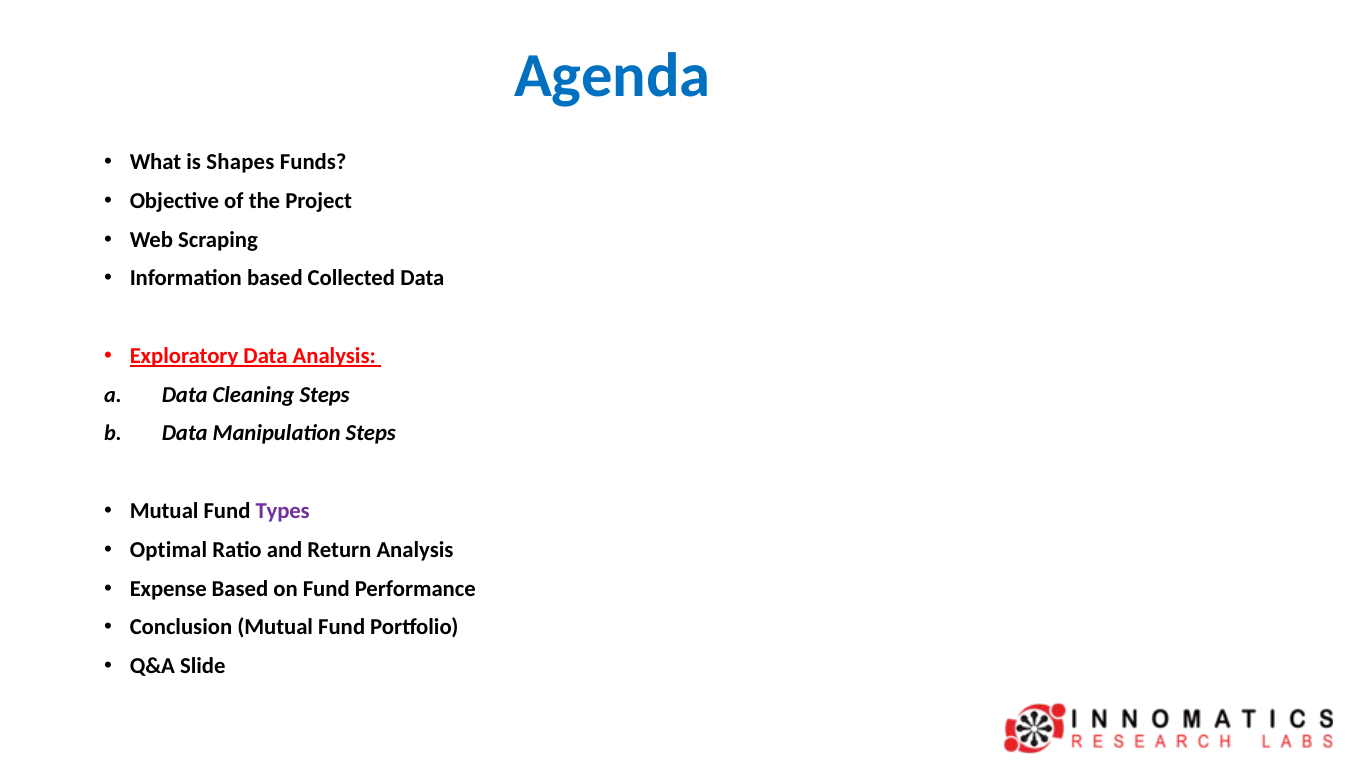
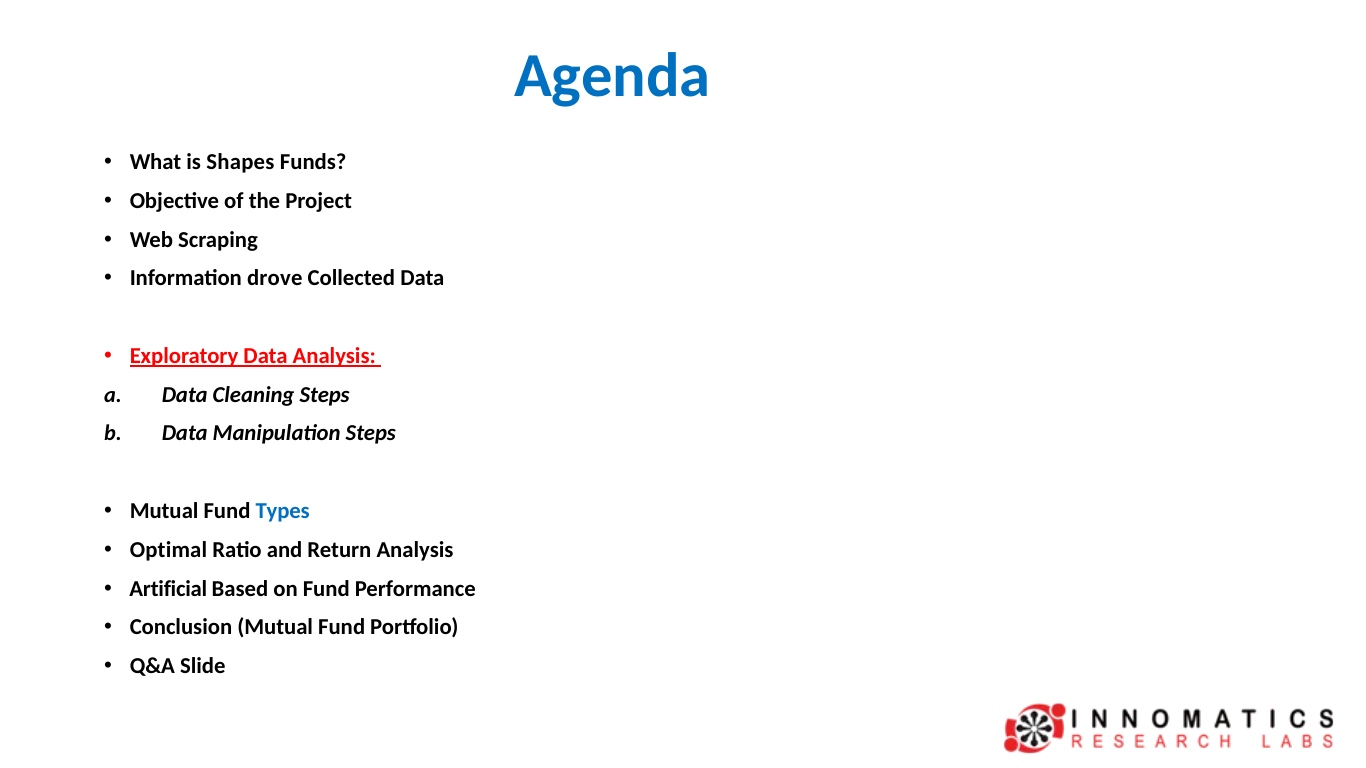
Information based: based -> drove (275, 278)
Types colour: purple -> blue (283, 511)
Expense: Expense -> Artificial (168, 589)
